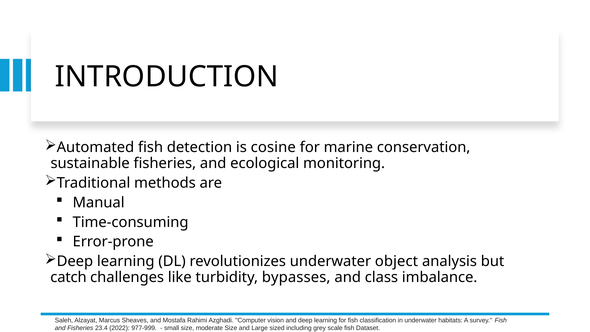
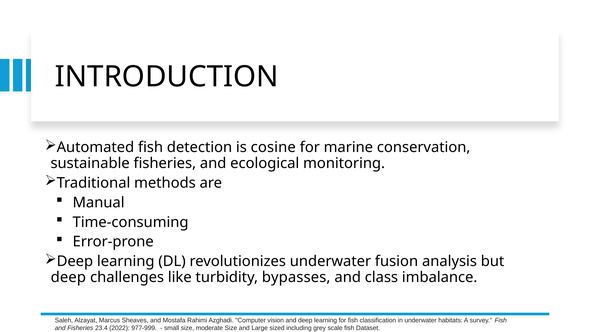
object: object -> fusion (397, 261)
catch: catch -> deep (68, 277)
